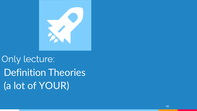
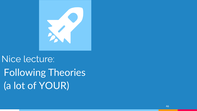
Only: Only -> Nice (11, 59)
Definition: Definition -> Following (25, 73)
